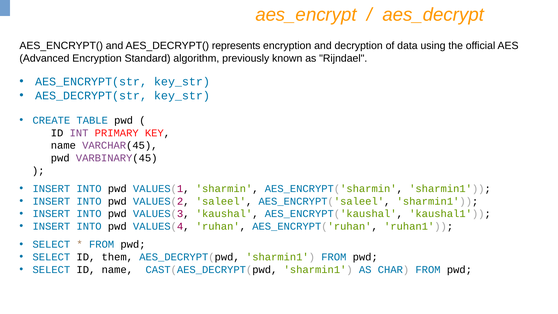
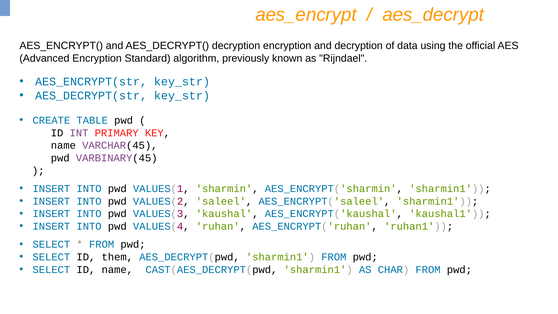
AES_DECRYPT( represents: represents -> decryption (236, 46)
